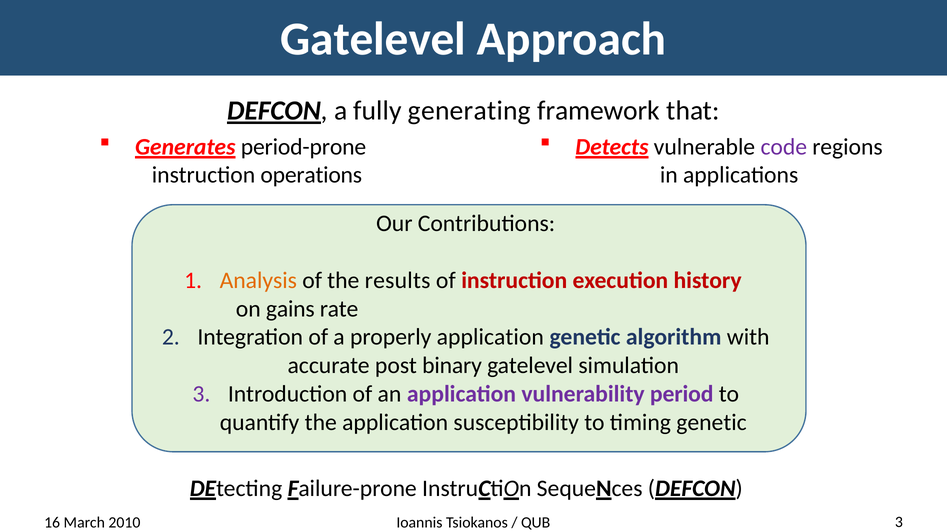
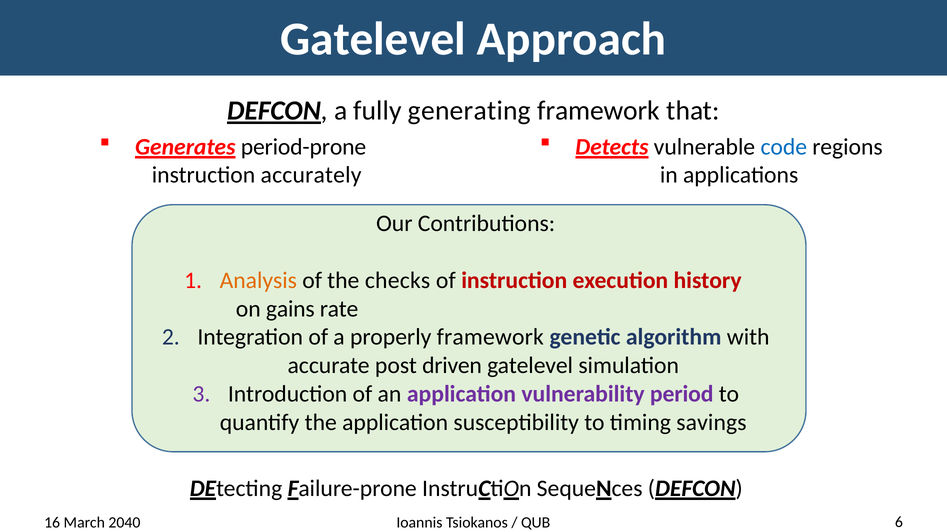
code colour: purple -> blue (784, 147)
operations: operations -> accurately (311, 175)
results: results -> checks (398, 281)
properly application: application -> framework (490, 338)
binary: binary -> driven (452, 366)
timing genetic: genetic -> savings (711, 423)
2010: 2010 -> 2040 (124, 523)
QUB 3: 3 -> 6 (899, 523)
